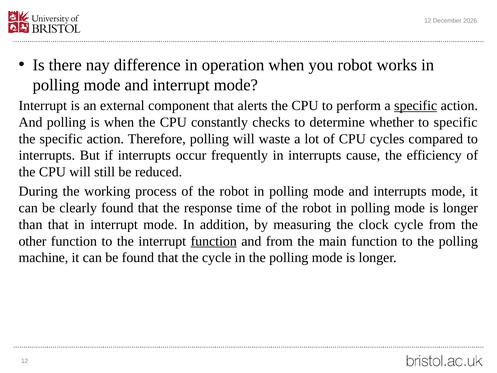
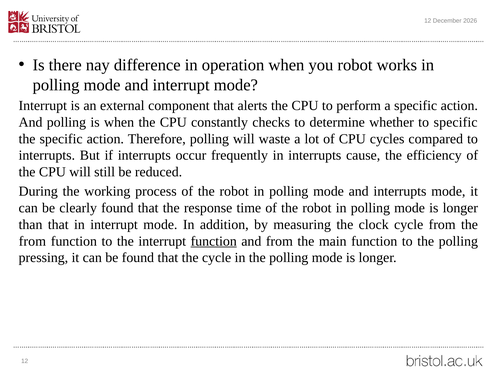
specific underline: present -> none (416, 106)
other: other -> from (32, 241)
machine: machine -> pressing (43, 258)
